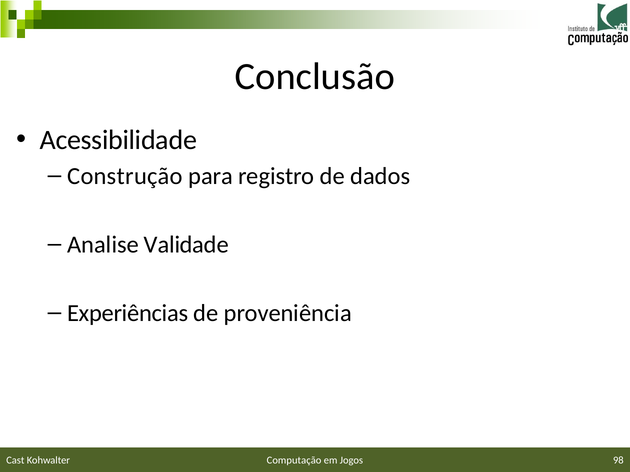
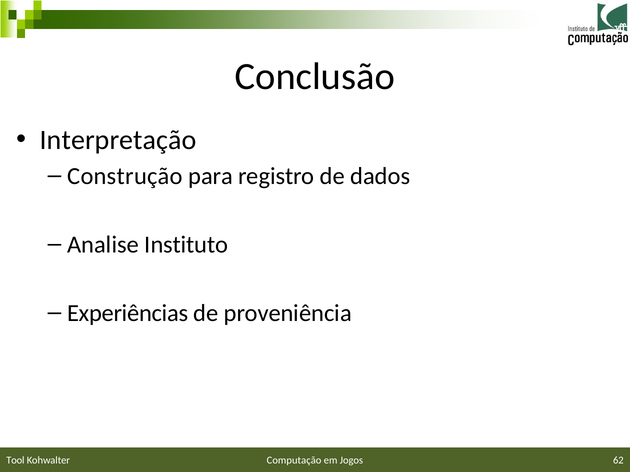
Acessibilidade: Acessibilidade -> Interpretação (118, 140)
Validade: Validade -> Instituto (186, 245)
98: 98 -> 62 (618, 461)
Cast: Cast -> Tool (15, 461)
